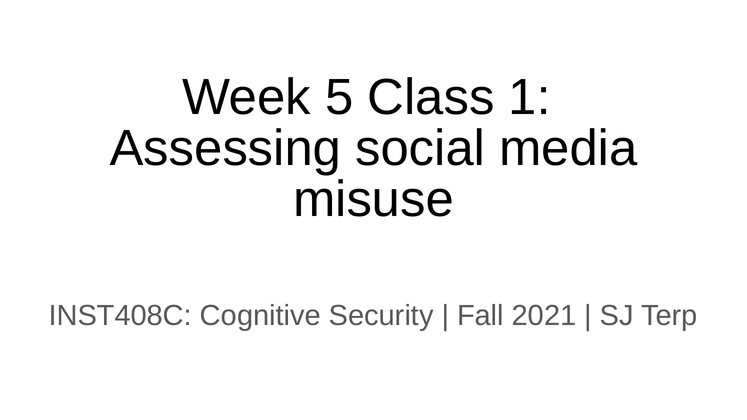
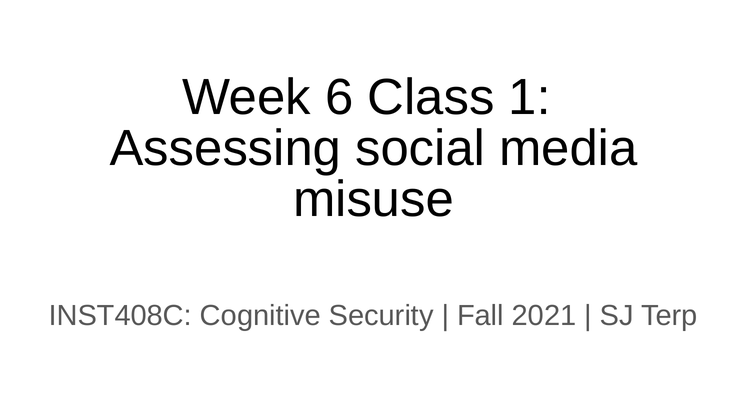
5: 5 -> 6 (339, 97)
